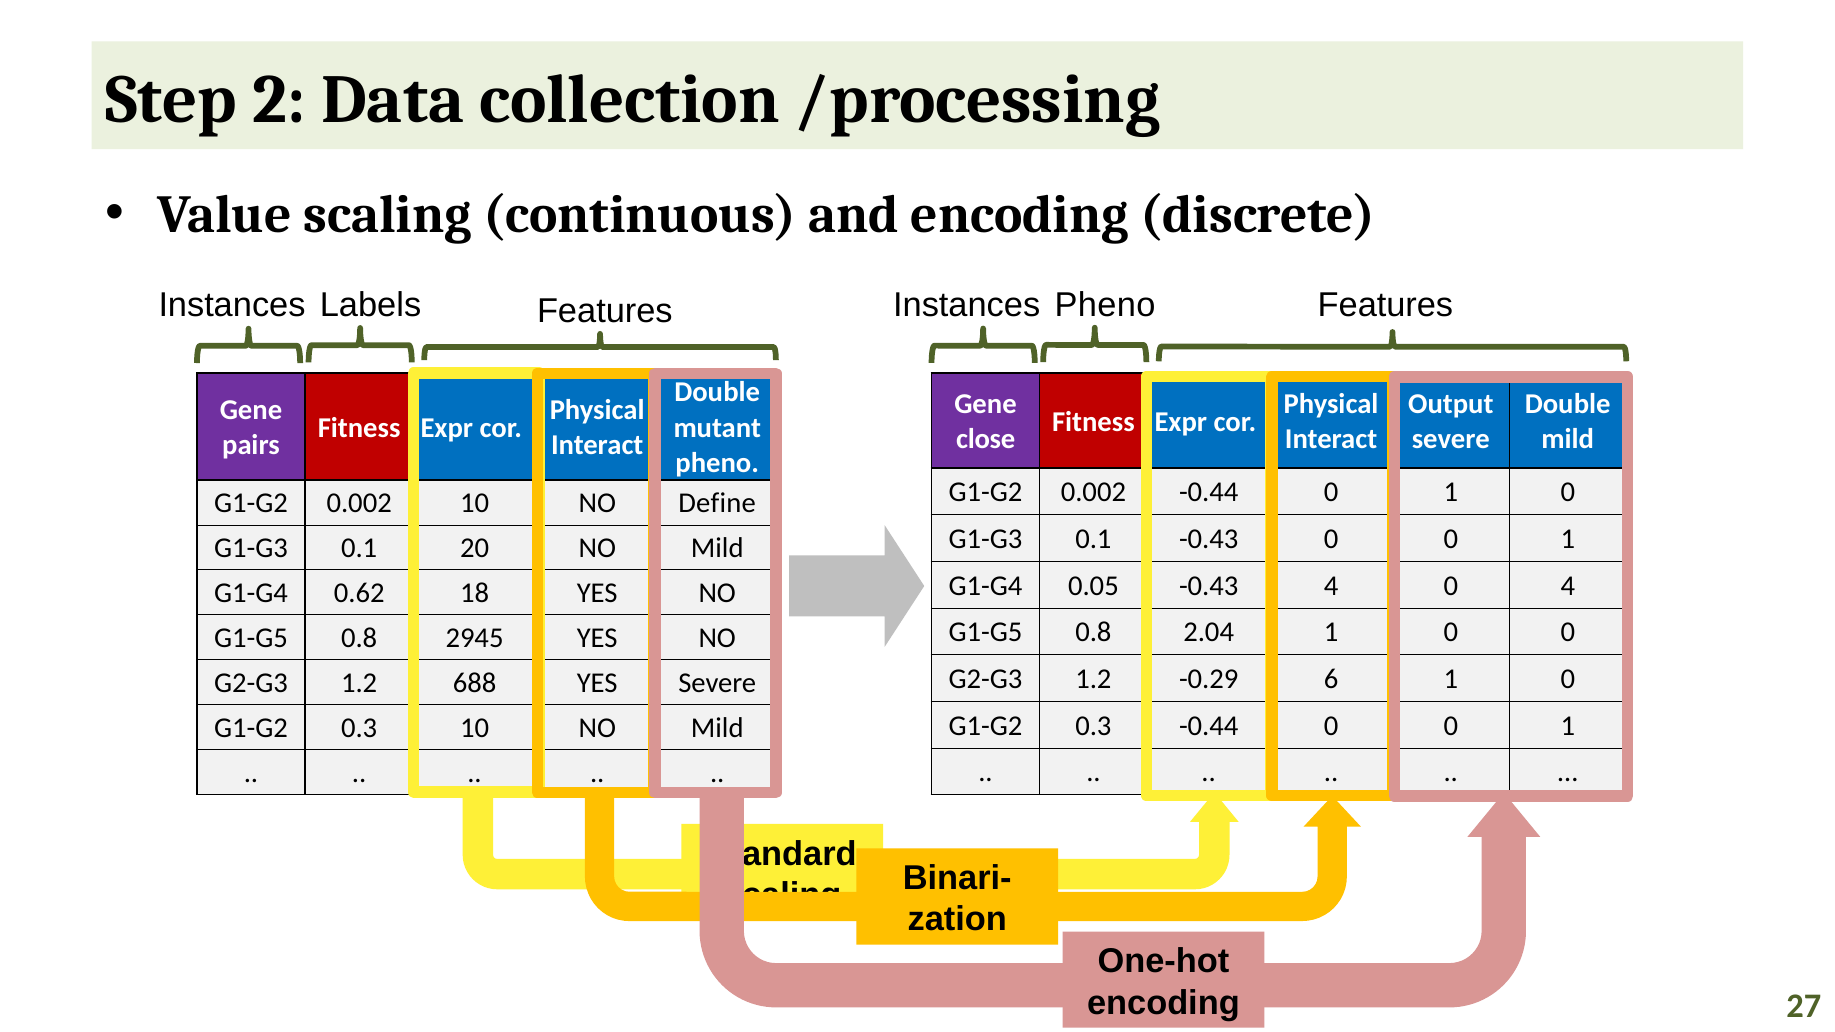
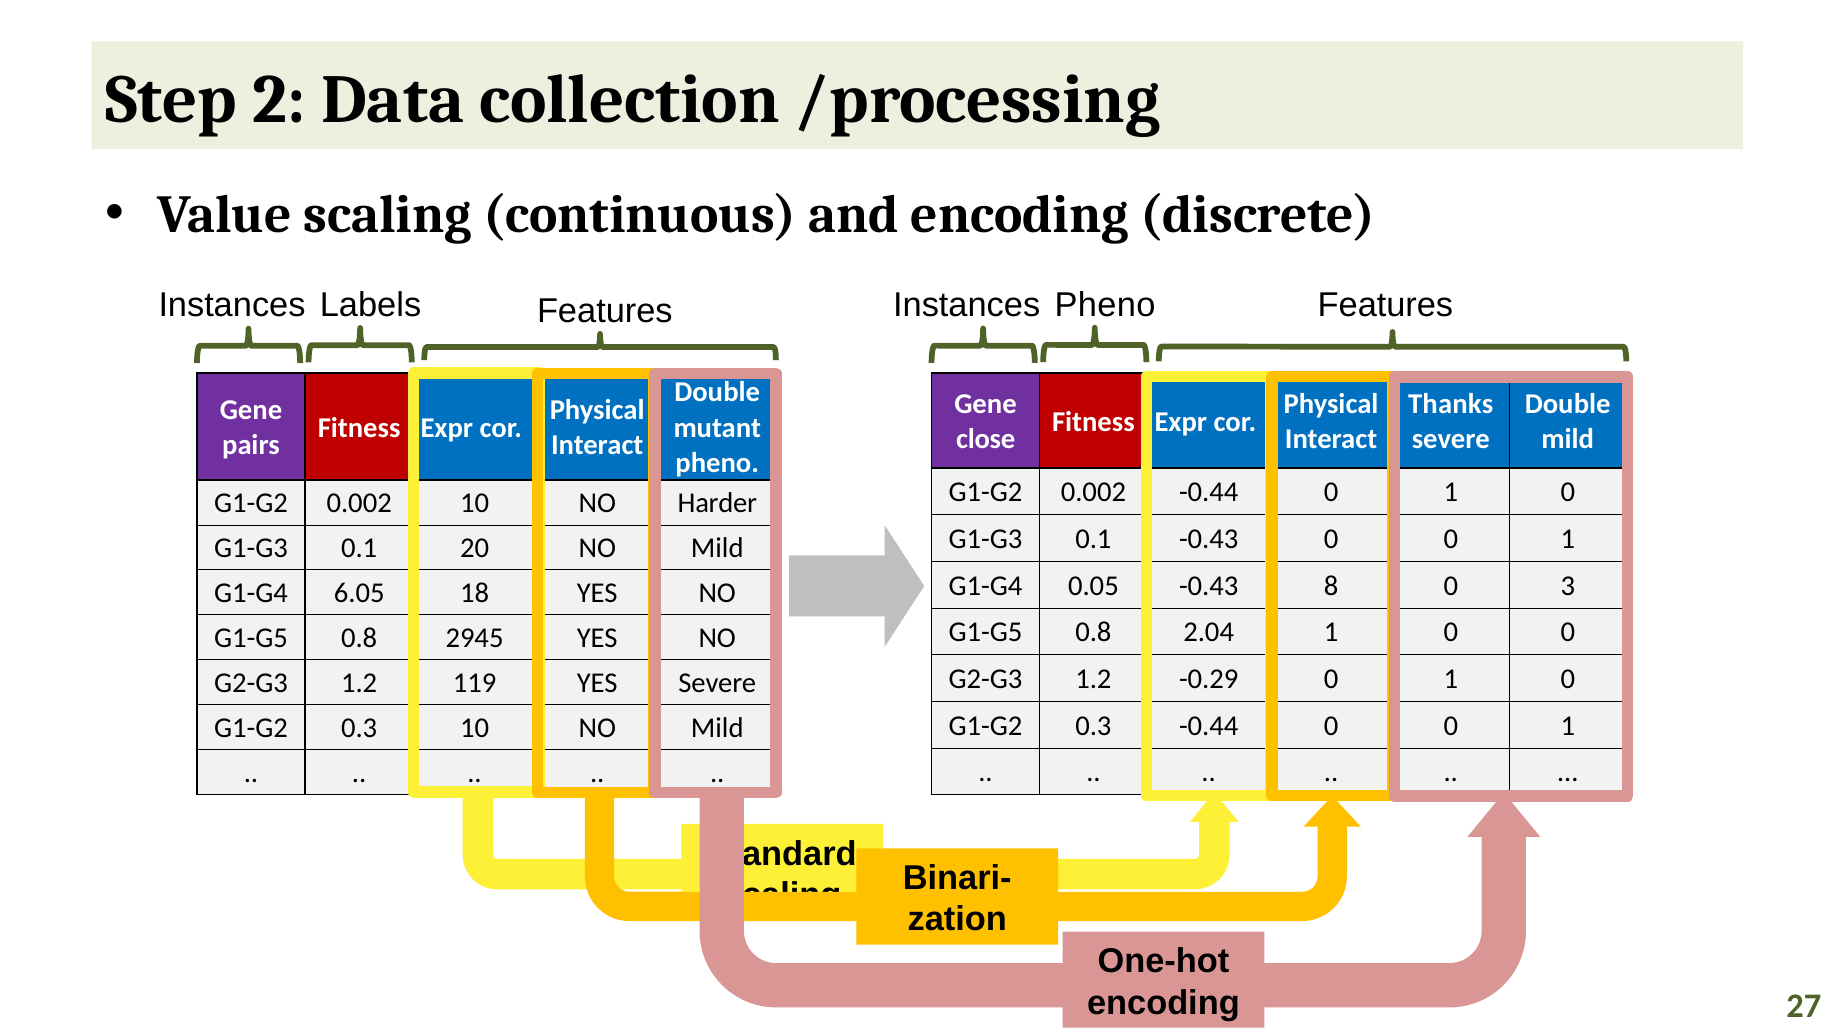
Output: Output -> Thanks (1451, 404)
Define: Define -> Harder (717, 504)
-0.43 4: 4 -> 8 (1331, 586)
0 4: 4 -> 3 (1568, 586)
0.62: 0.62 -> 6.05 (359, 593)
-0.29 6: 6 -> 0 (1331, 679)
688: 688 -> 119 (475, 683)
